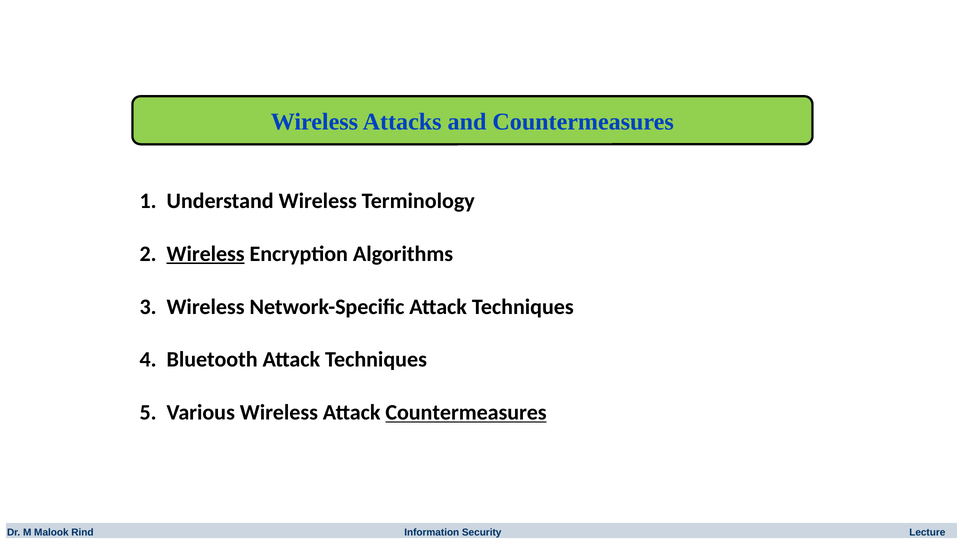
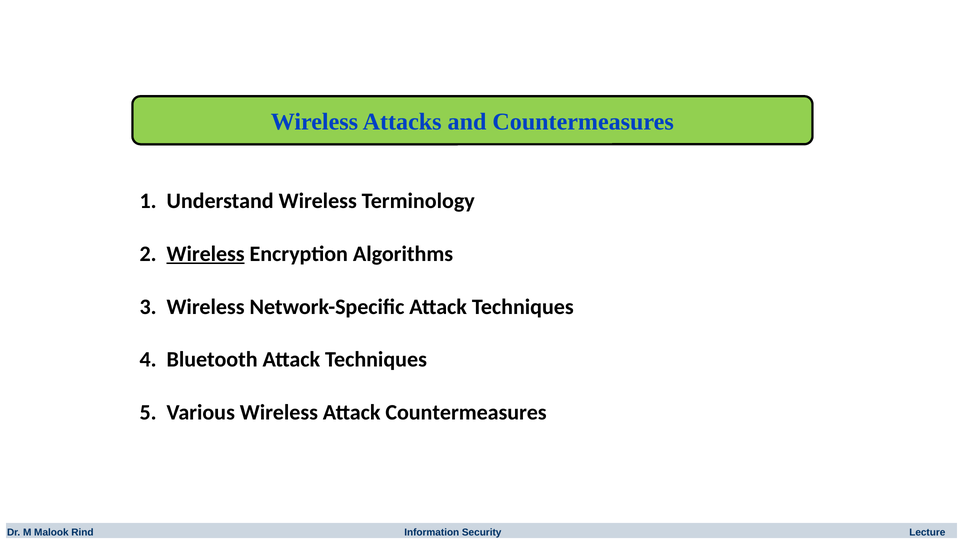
Countermeasures underline: present -> none (466, 413)
